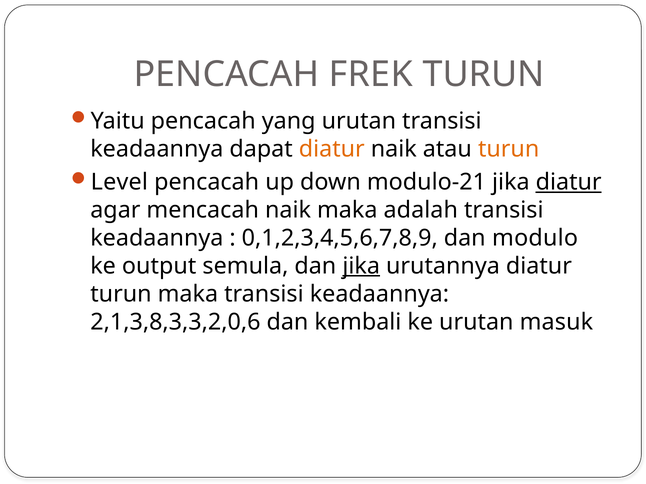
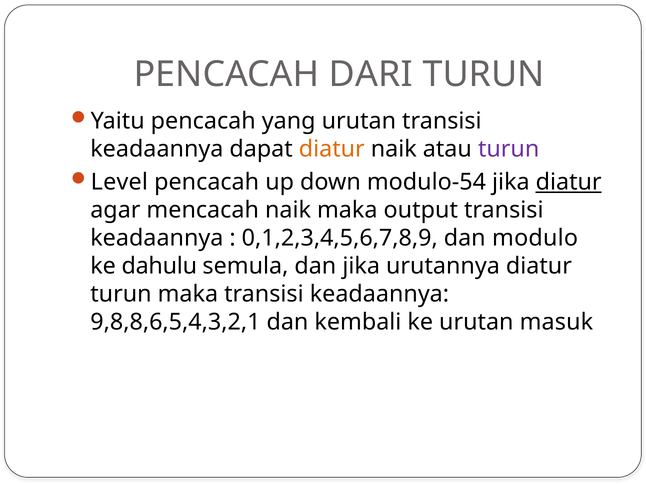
FREK: FREK -> DARI (371, 75)
turun colour: orange -> purple (509, 149)
modulo-21: modulo-21 -> modulo-54 (426, 182)
adalah: adalah -> output (421, 210)
output: output -> dahulu (159, 266)
jika underline: present -> none (361, 266)
2,1,3,8,3,3,2,0,6: 2,1,3,8,3,3,2,0,6 -> 9,8,8,6,5,4,3,2,1 (175, 322)
